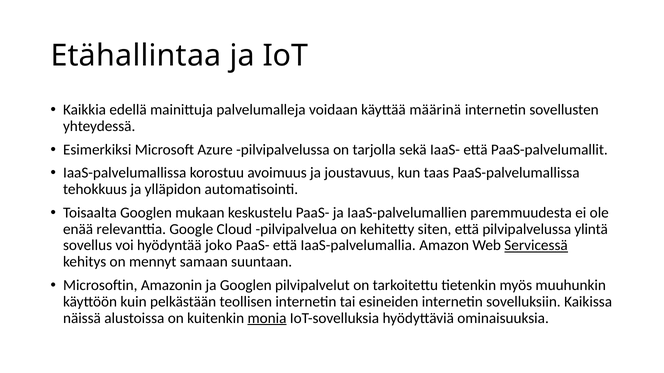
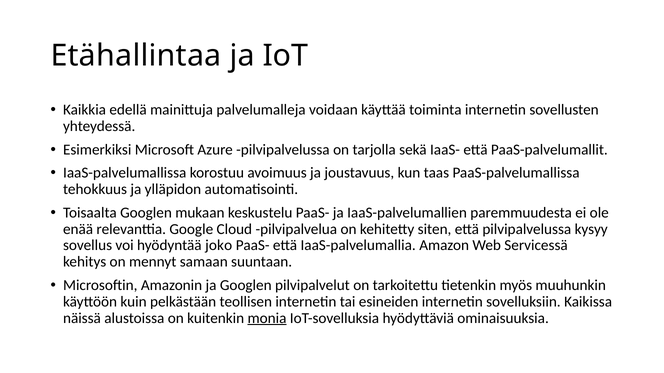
määrinä: määrinä -> toiminta (435, 110)
ylintä: ylintä -> kysyy (591, 229)
Servicessä underline: present -> none (536, 246)
